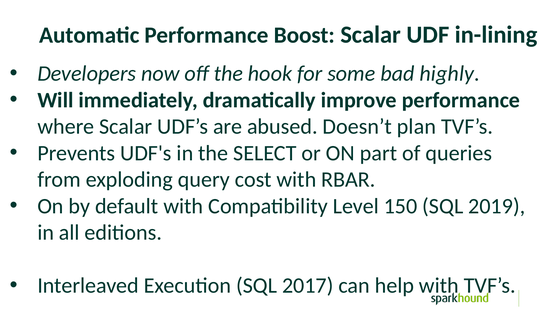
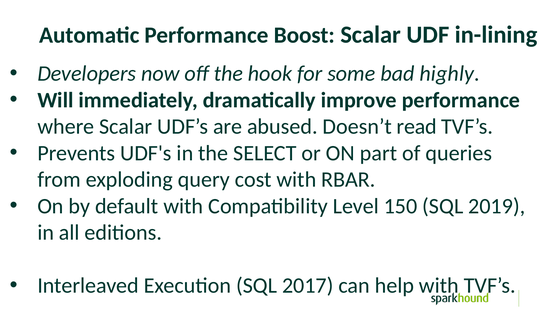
plan: plan -> read (417, 127)
